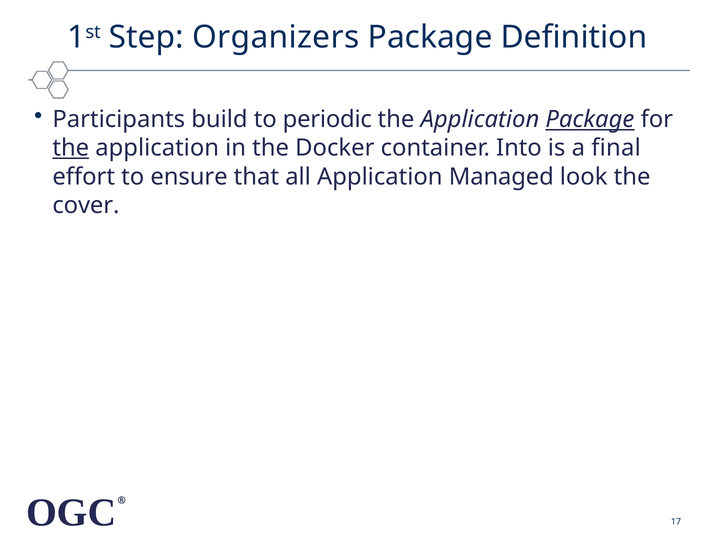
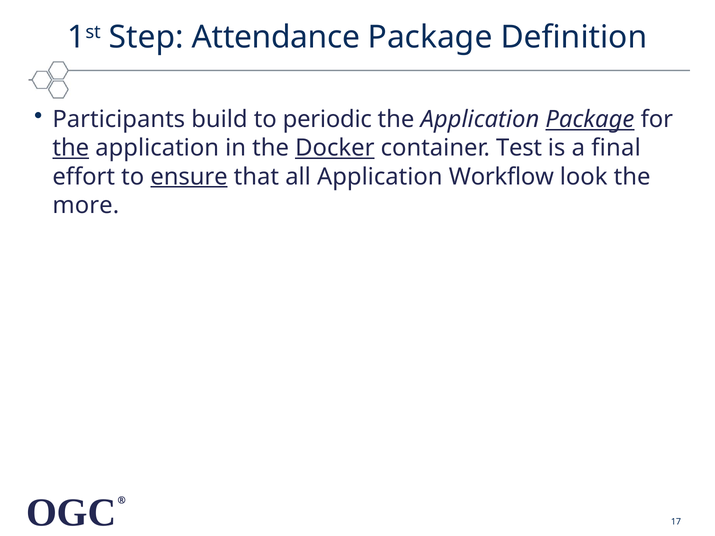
Organizers: Organizers -> Attendance (276, 37)
Docker underline: none -> present (335, 148)
Into: Into -> Test (519, 148)
ensure underline: none -> present (189, 177)
Managed: Managed -> Workflow (501, 177)
cover: cover -> more (86, 205)
